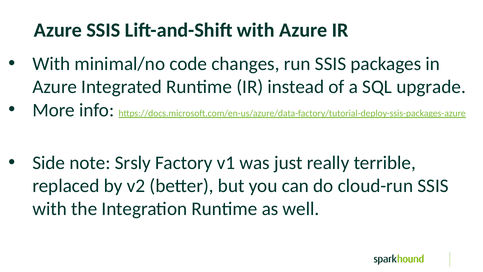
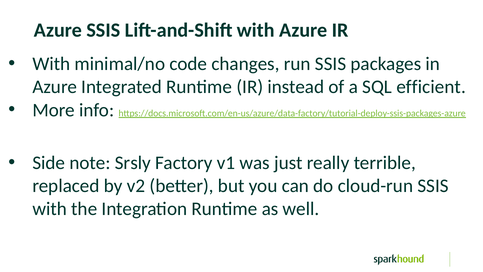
upgrade: upgrade -> efficient (431, 87)
